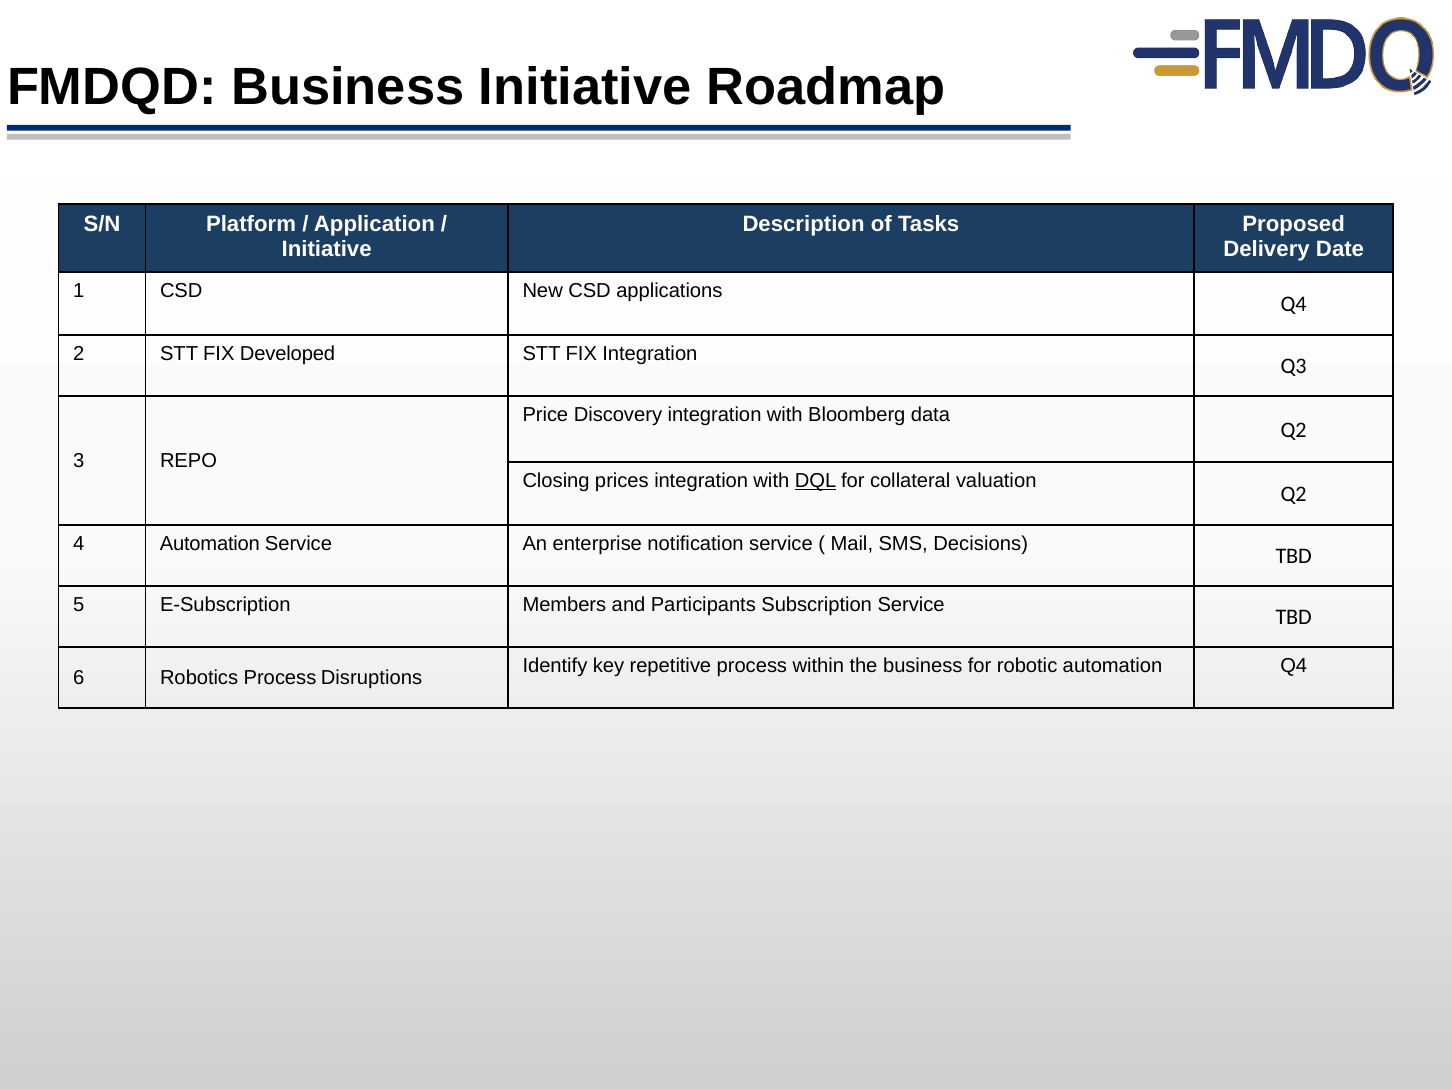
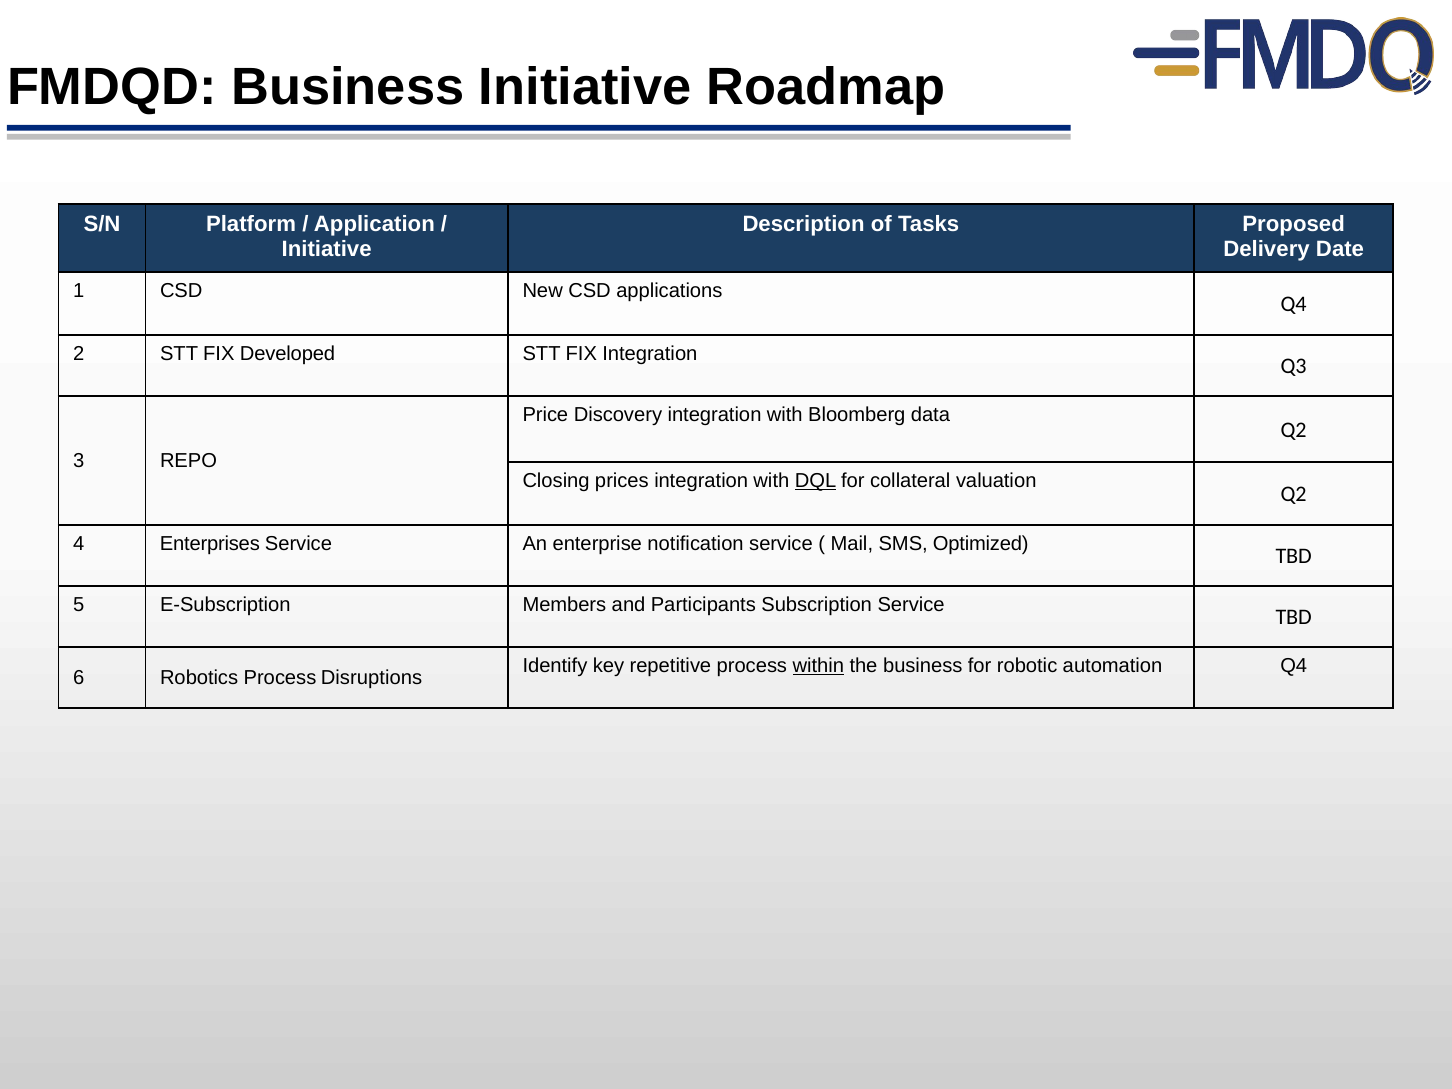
4 Automation: Automation -> Enterprises (210, 544)
Decisions: Decisions -> Optimized (981, 544)
within underline: none -> present (818, 666)
